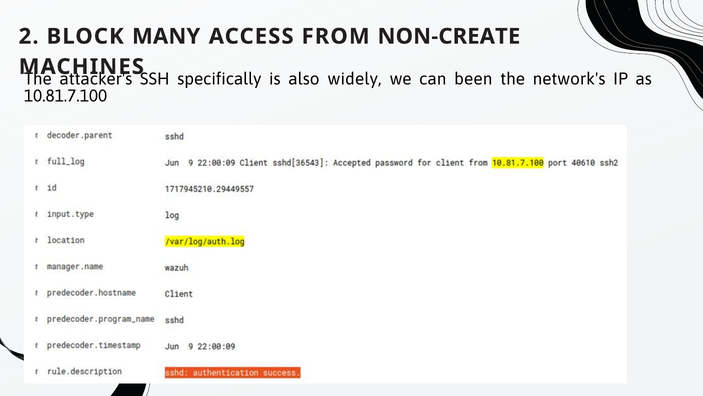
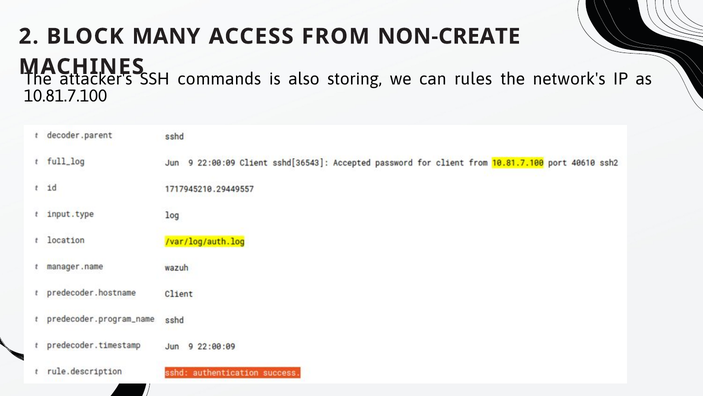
specifically: specifically -> commands (219, 79)
widely: widely -> storing (355, 79)
been: been -> rules (473, 79)
